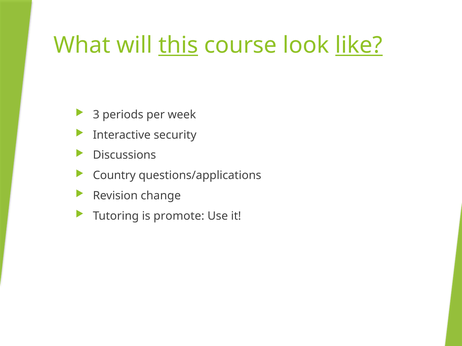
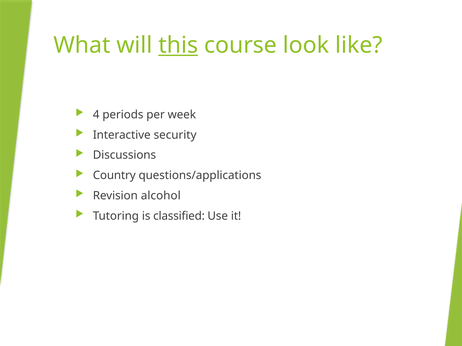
like underline: present -> none (359, 45)
3: 3 -> 4 (96, 115)
change: change -> alcohol (161, 196)
promote: promote -> classified (179, 216)
